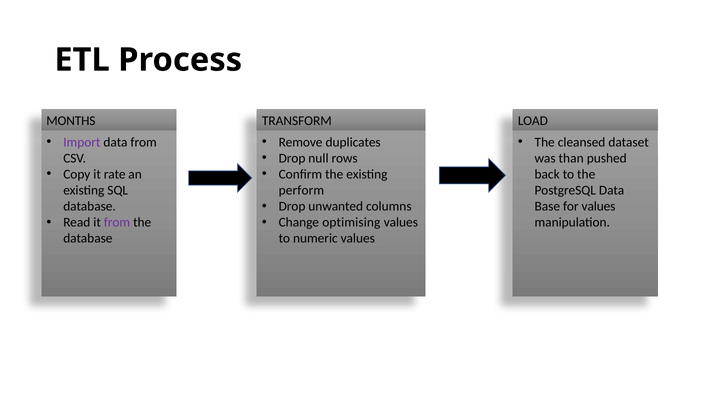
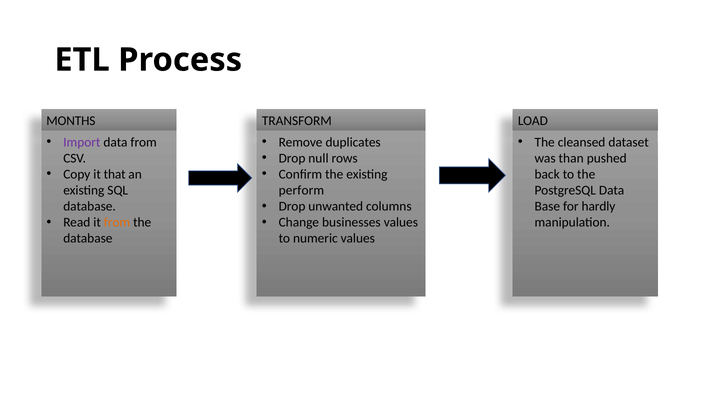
rate: rate -> that (115, 174)
for values: values -> hardly (599, 206)
from colour: purple -> orange (117, 222)
optimising: optimising -> businesses (351, 222)
